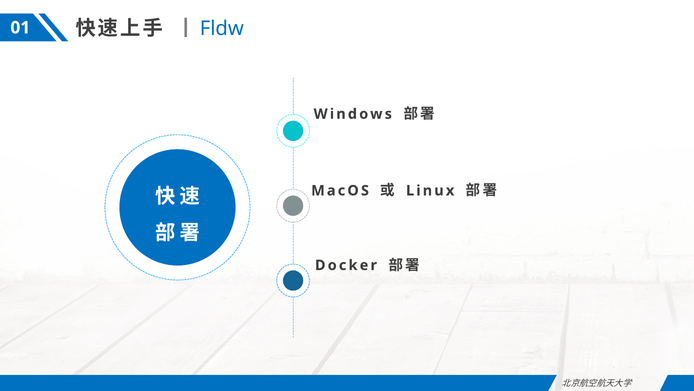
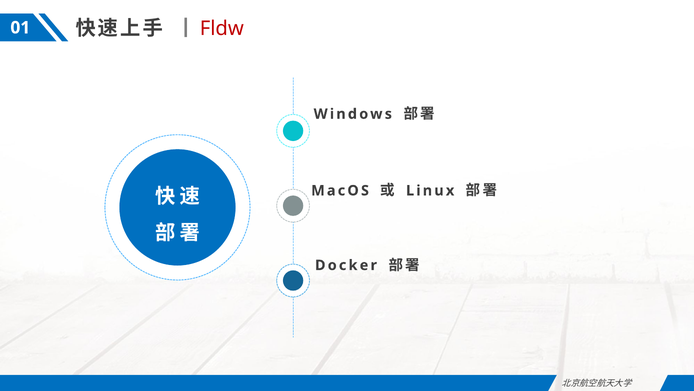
Fldw colour: blue -> red (222, 29)
